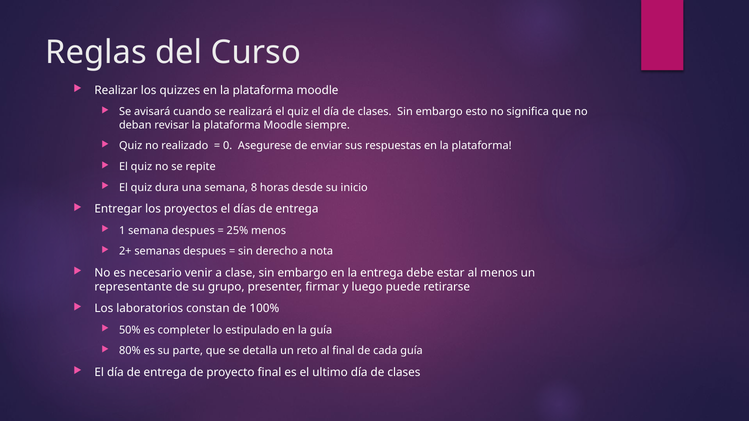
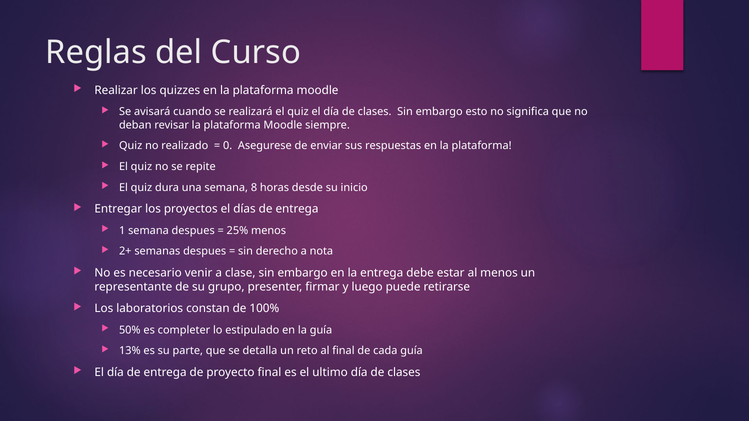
80%: 80% -> 13% (130, 351)
